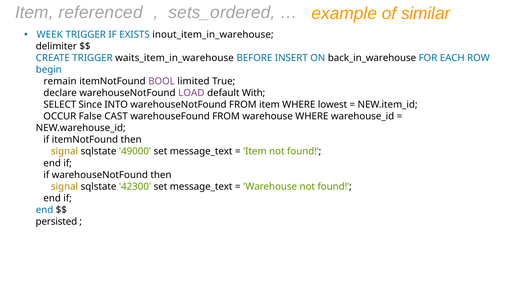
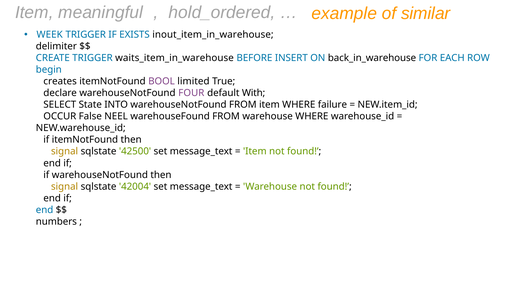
referenced: referenced -> meaningful (101, 12)
sets_ordered: sets_ordered -> hold_ordered (222, 12)
remain: remain -> creates (60, 81)
LOAD: LOAD -> FOUR (191, 93)
Since: Since -> State (90, 105)
lowest: lowest -> failure (332, 105)
CAST: CAST -> NEEL (116, 116)
49000: 49000 -> 42500 (135, 151)
42300: 42300 -> 42004 (135, 186)
persisted: persisted -> numbers (56, 221)
